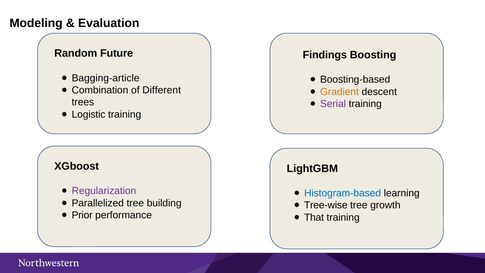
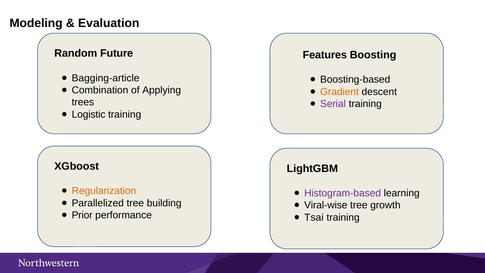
Findings: Findings -> Features (325, 55)
Different: Different -> Applying (162, 90)
Regularization colour: purple -> orange (104, 191)
Histogram-based colour: blue -> purple (343, 193)
Tree-wise: Tree-wise -> Viral-wise (326, 205)
That: That -> Tsai (314, 217)
